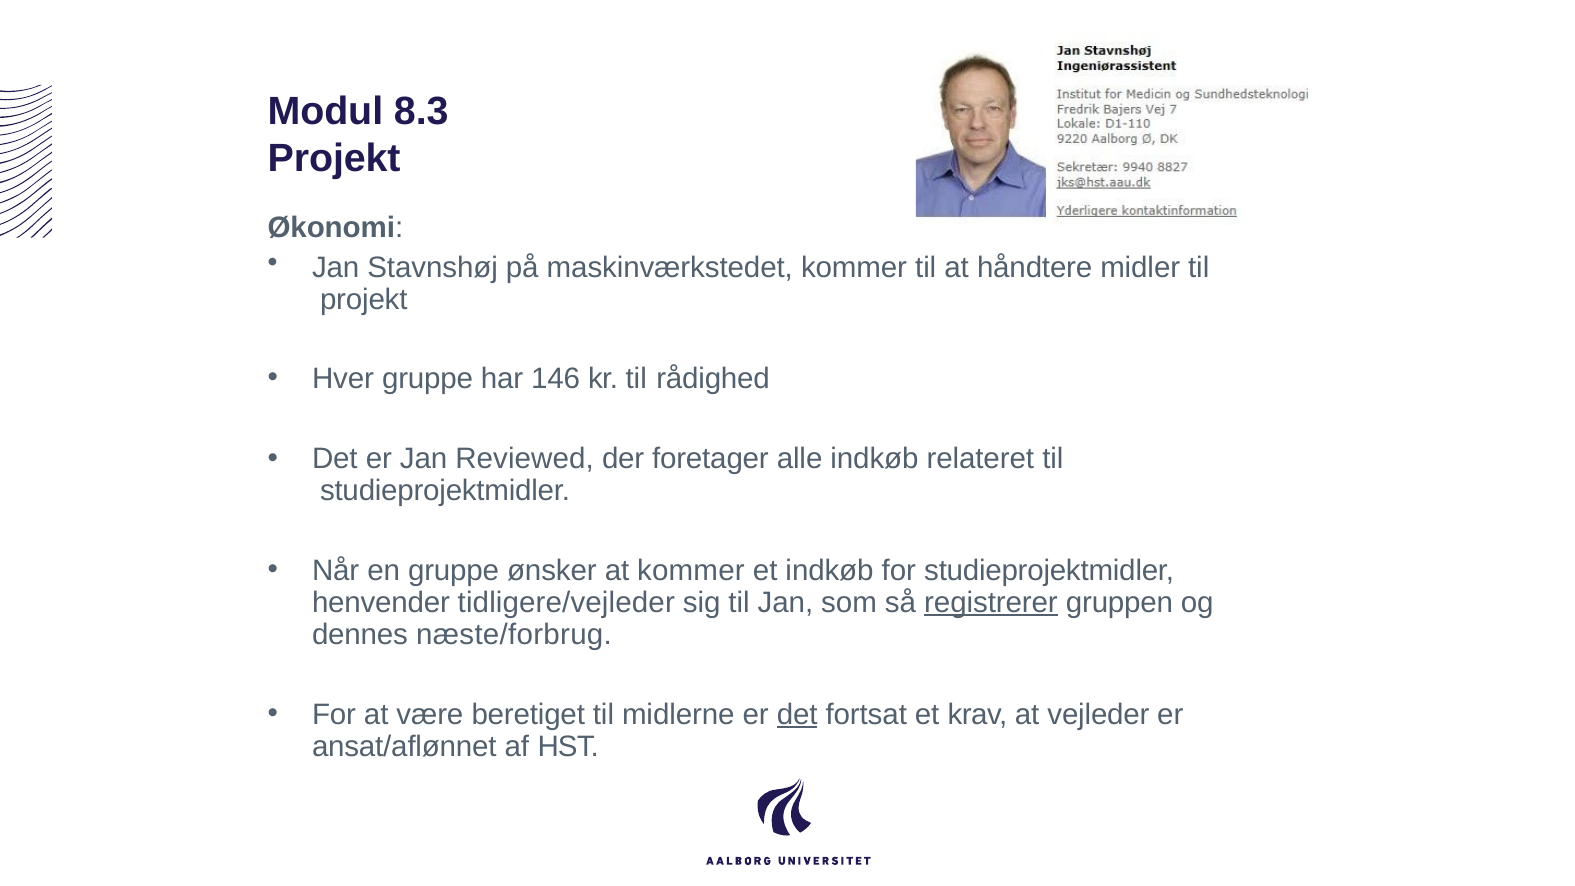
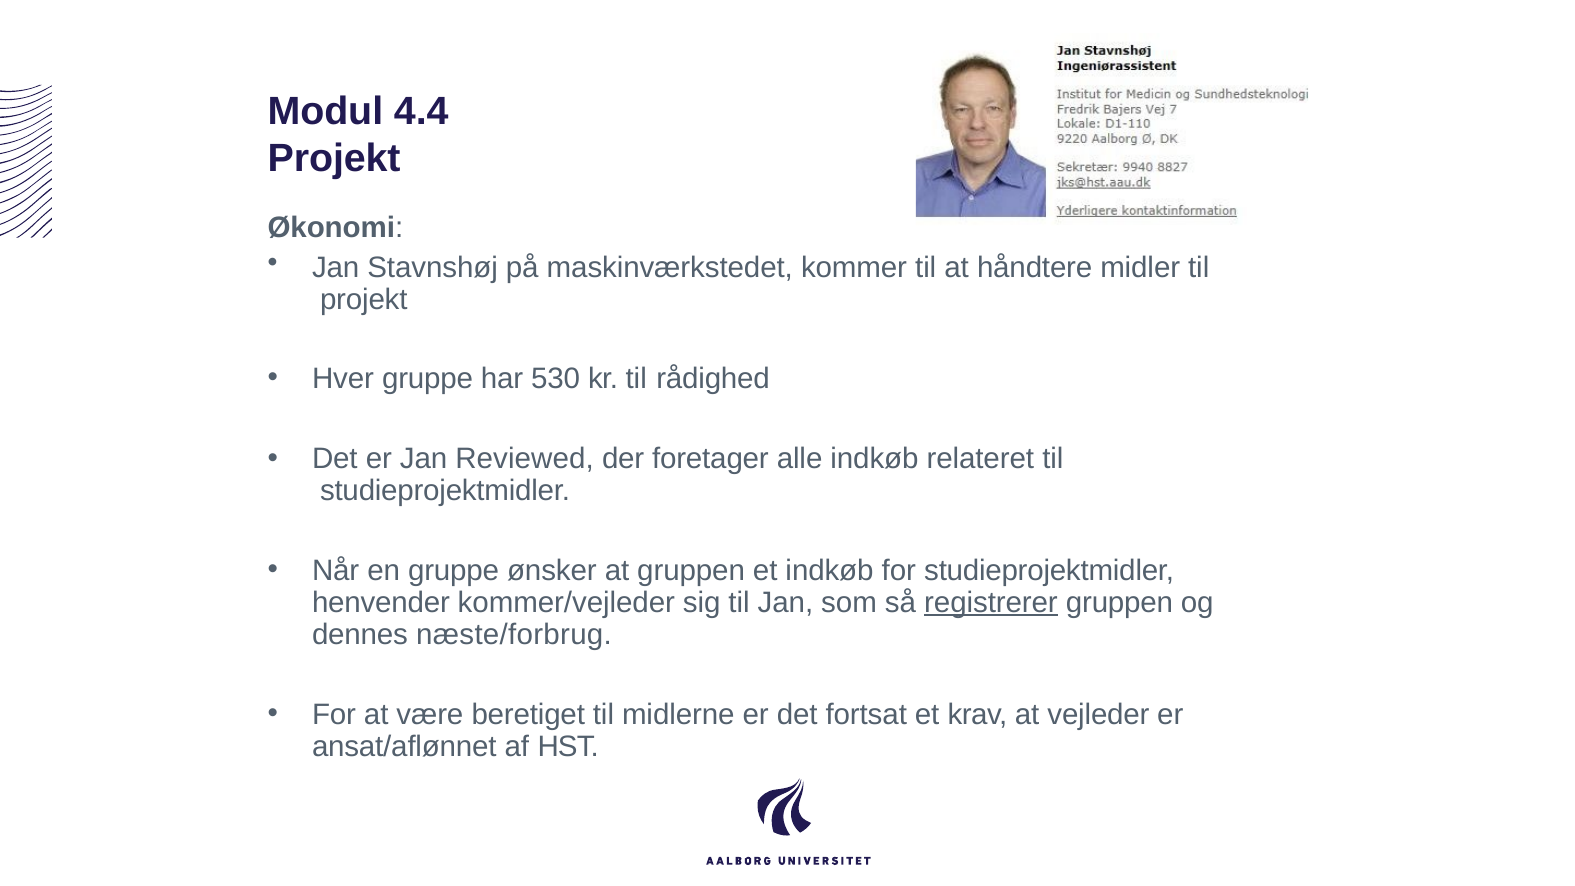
8.3: 8.3 -> 4.4 (421, 111)
146: 146 -> 530 (556, 379)
at kommer: kommer -> gruppen (691, 571)
tidligere/vejleder: tidligere/vejleder -> kommer/vejleder (566, 603)
det underline: present -> none (797, 714)
